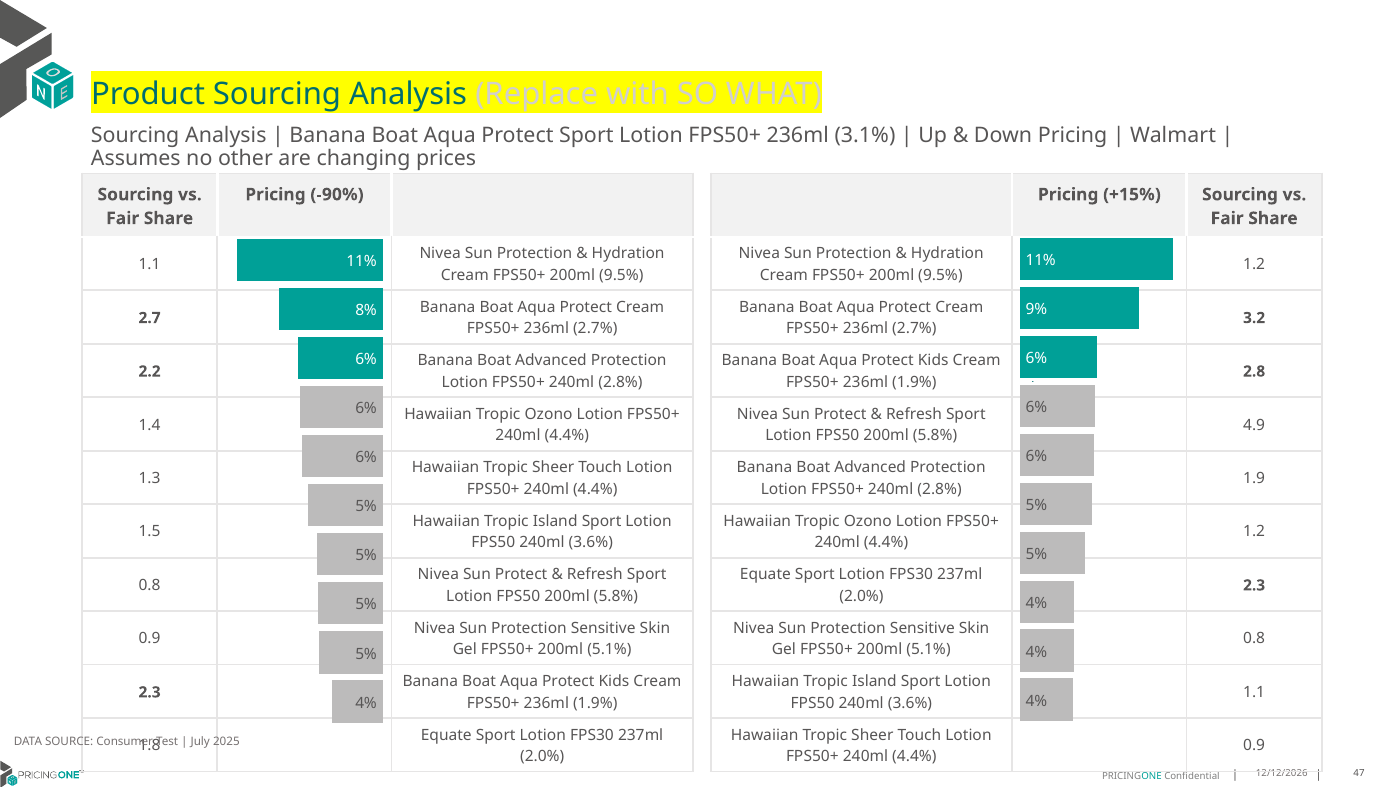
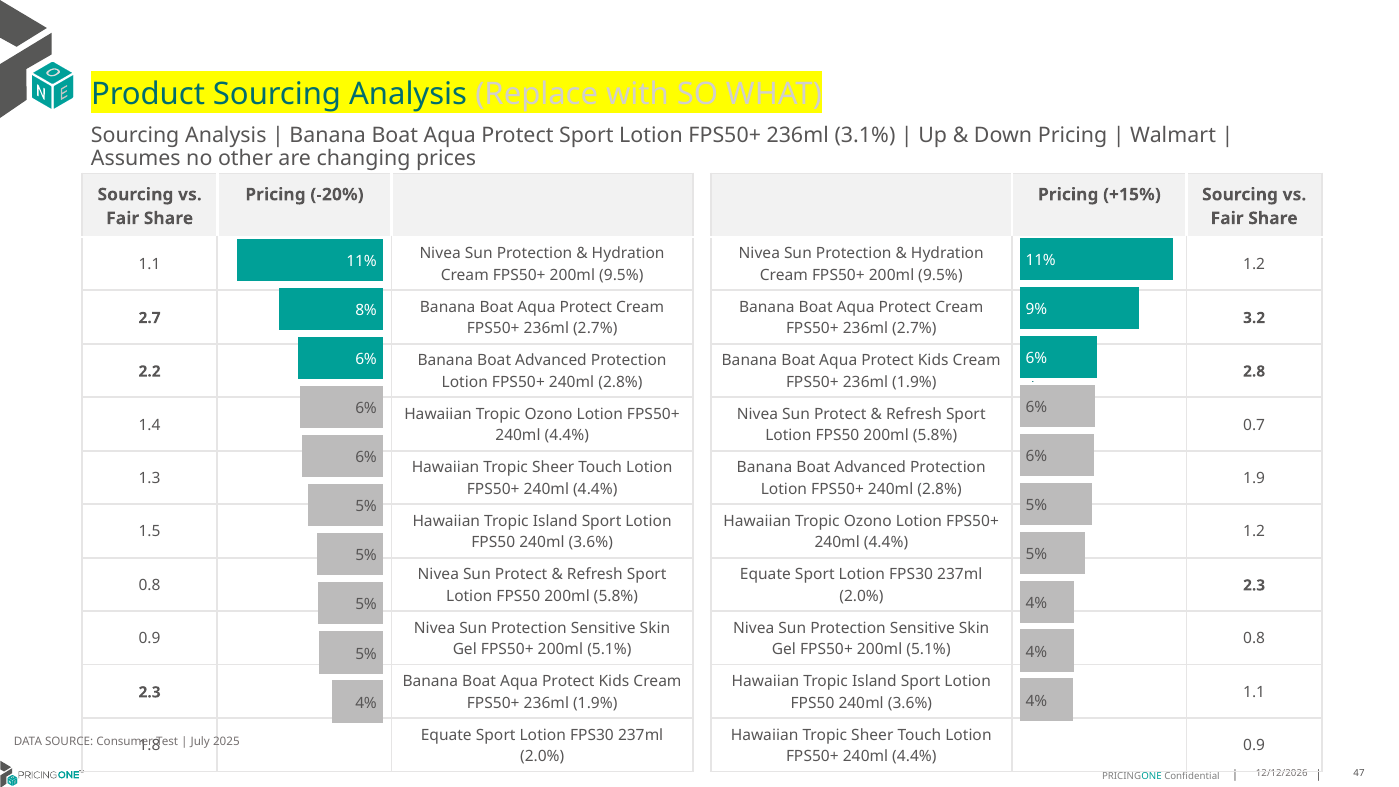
-90%: -90% -> -20% (337, 195)
4.9: 4.9 -> 0.7 (1254, 425)
